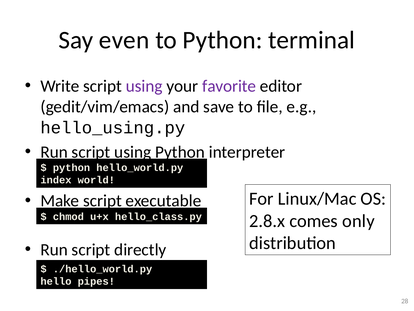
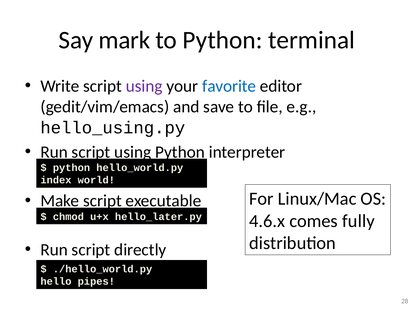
even: even -> mark (124, 40)
favorite colour: purple -> blue (229, 86)
hello_class.py: hello_class.py -> hello_later.py (158, 216)
2.8.x: 2.8.x -> 4.6.x (267, 221)
only: only -> fully (358, 221)
